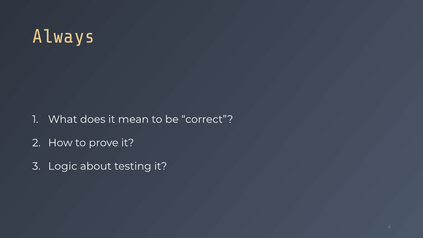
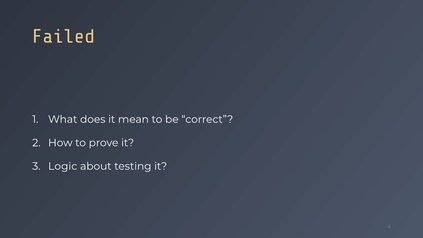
Always: Always -> Failed (64, 36)
